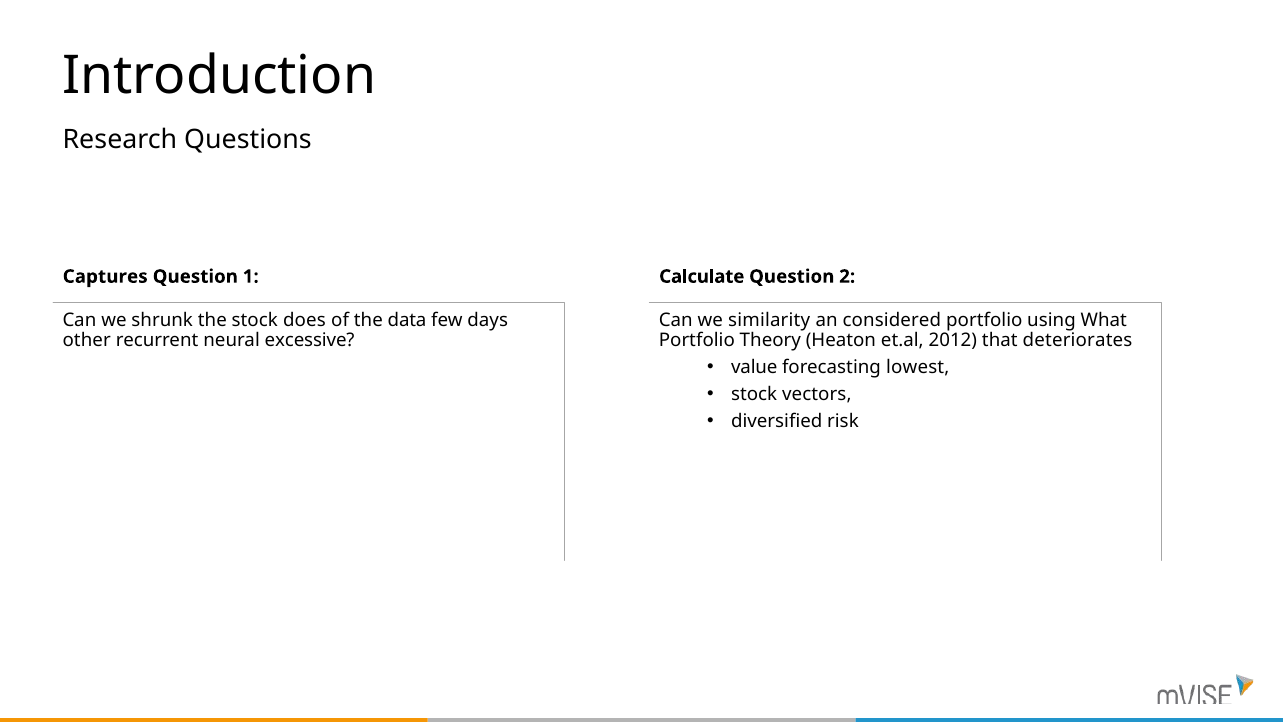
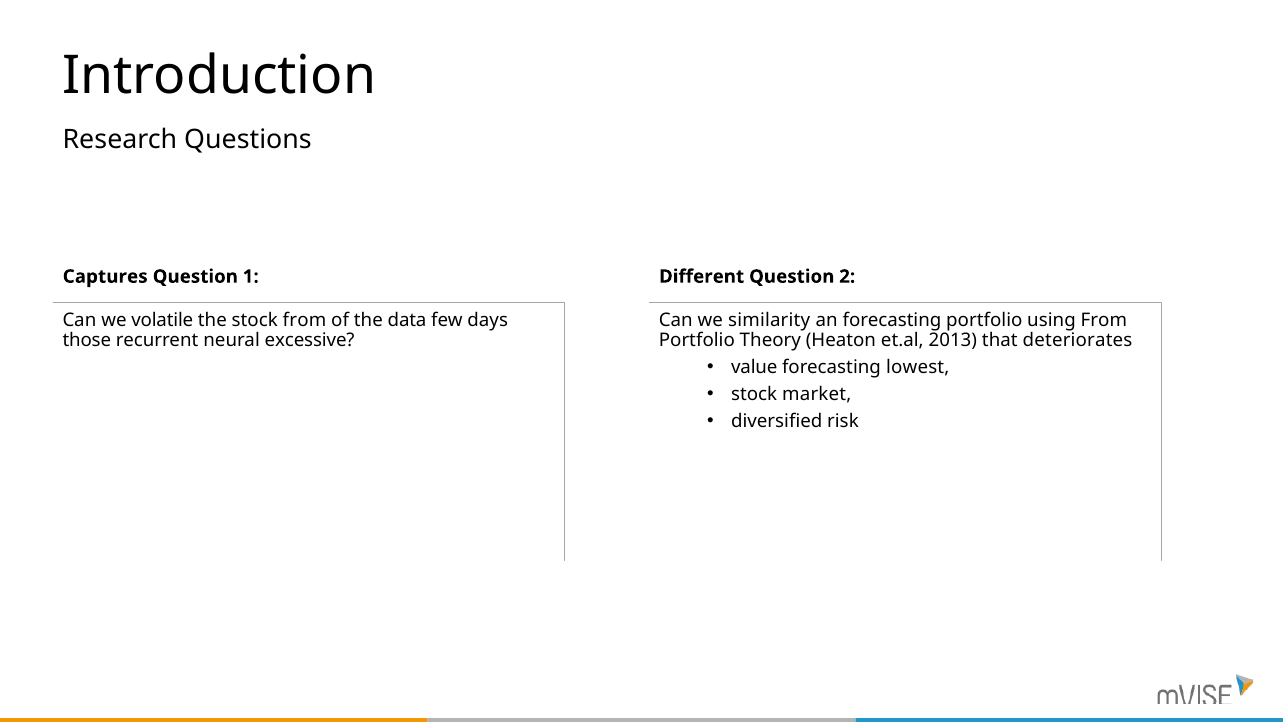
Calculate: Calculate -> Different (702, 276)
shrunk: shrunk -> volatile (162, 320)
stock does: does -> from (304, 320)
an considered: considered -> forecasting (892, 320)
using What: What -> From (1104, 320)
other: other -> those (87, 340)
2012: 2012 -> 2013 (953, 340)
vectors: vectors -> market (817, 394)
